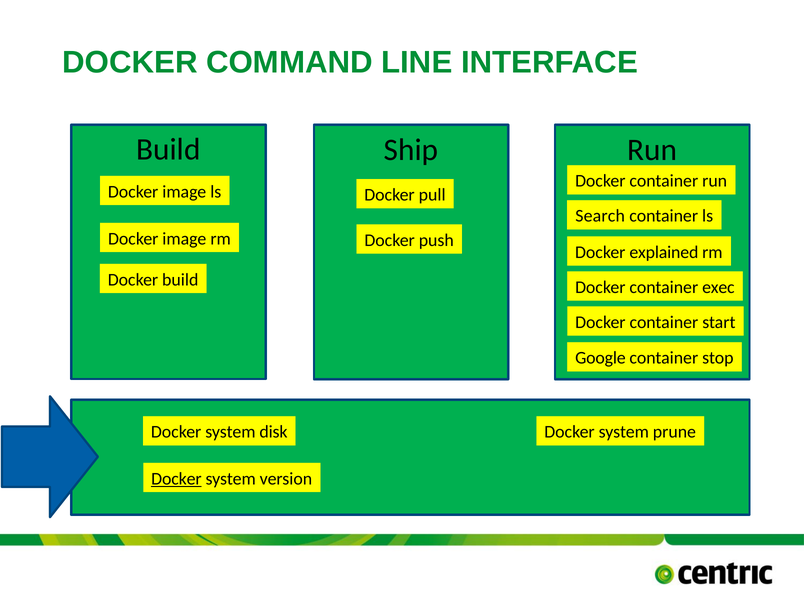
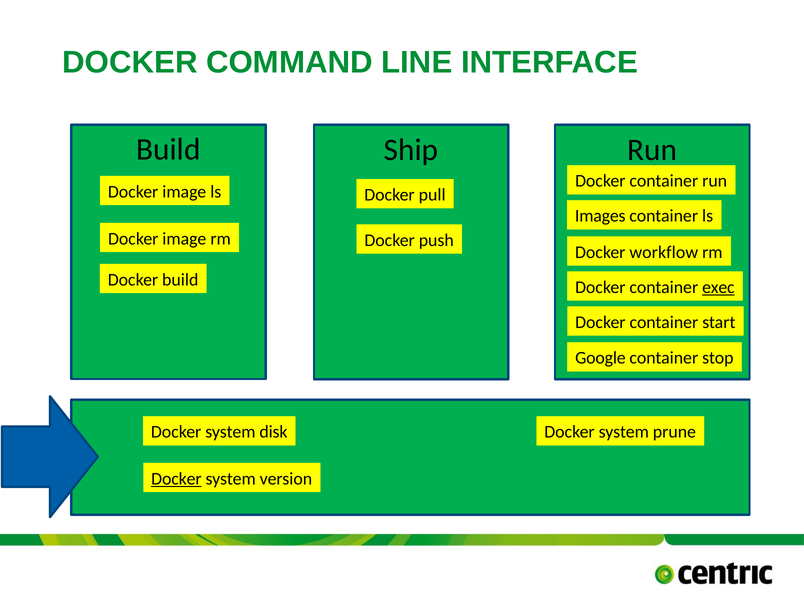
Search: Search -> Images (600, 216)
explained: explained -> workflow (664, 252)
exec underline: none -> present (718, 287)
